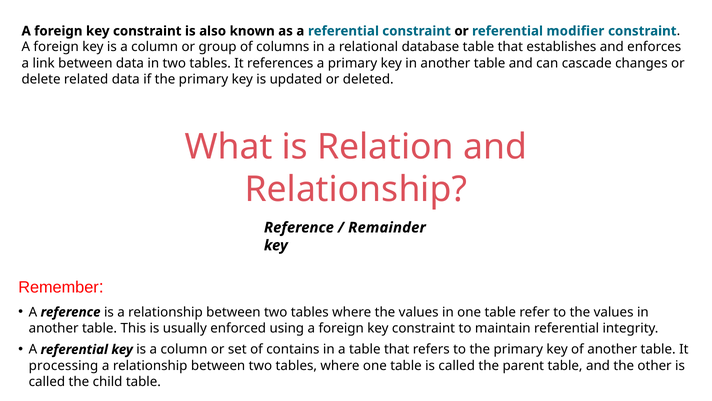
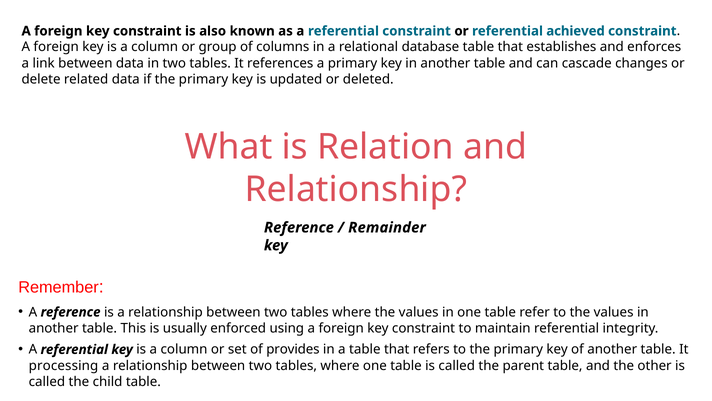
modifier: modifier -> achieved (576, 31)
contains: contains -> provides (293, 349)
